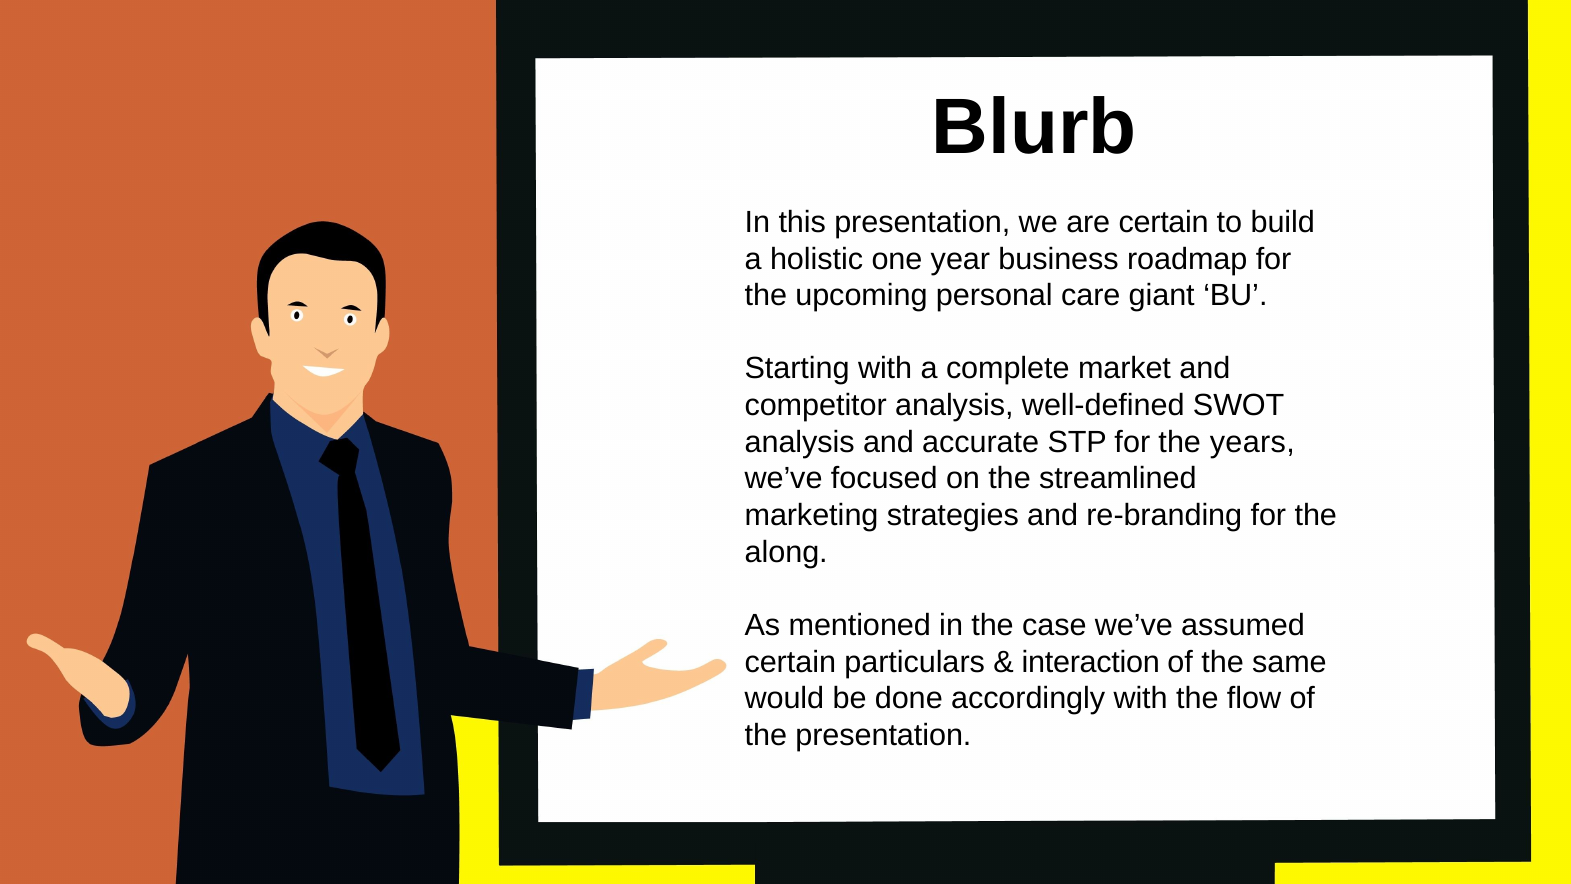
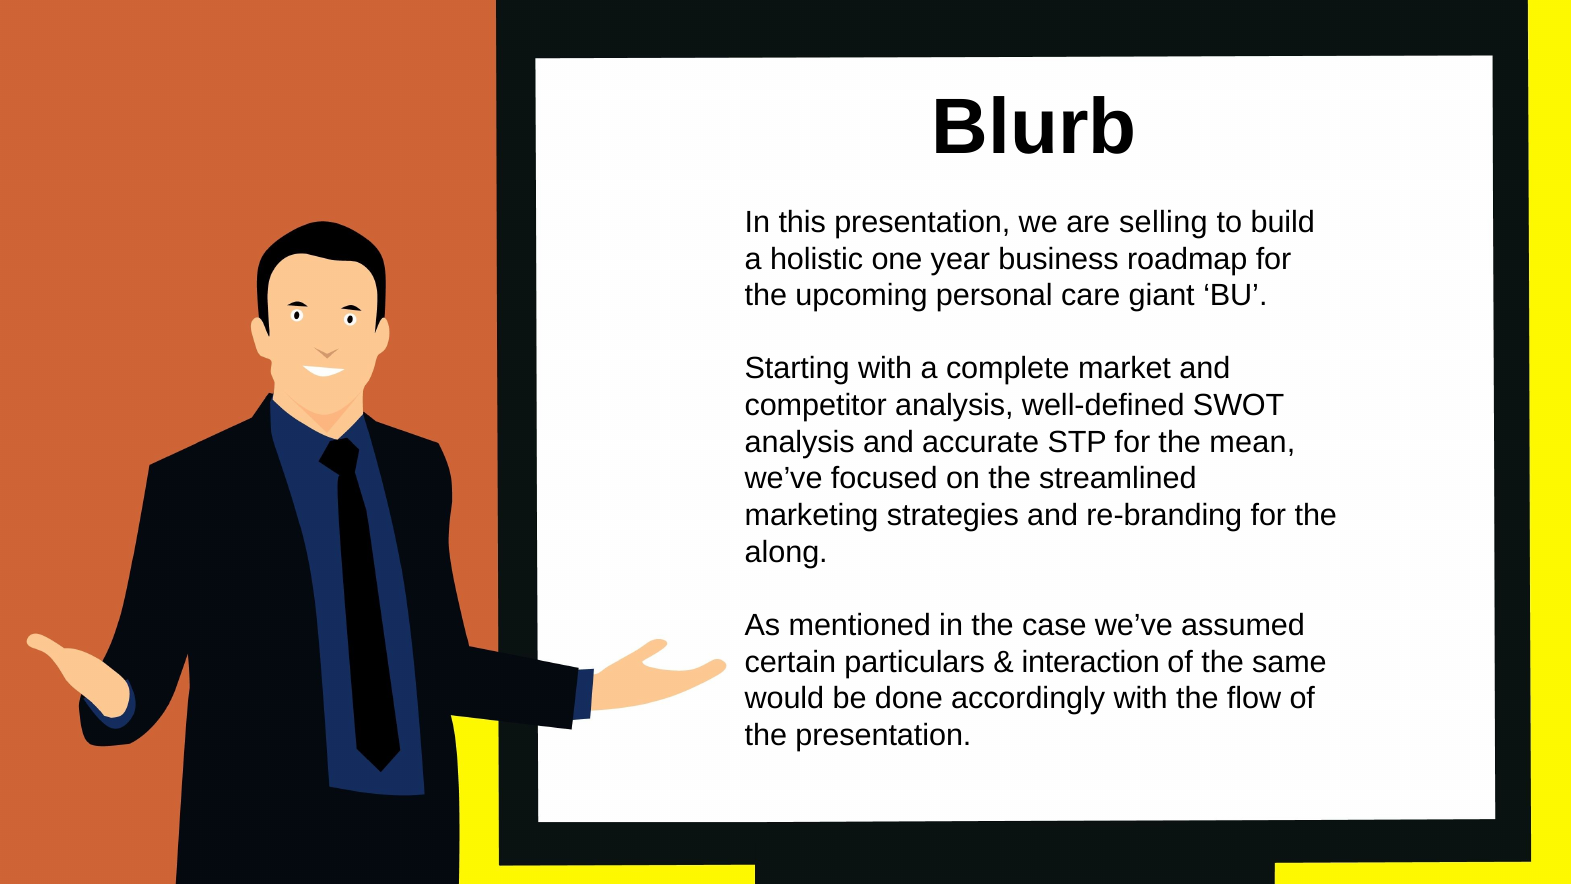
are certain: certain -> selling (1163, 222)
years: years -> mean (1252, 442)
